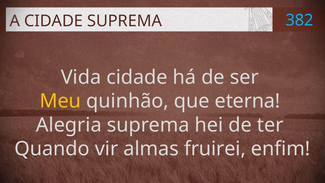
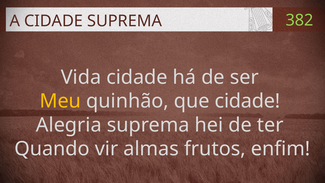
382 colour: light blue -> light green (299, 20)
que eterna: eterna -> cidade (247, 101)
fruirei: fruirei -> frutos (215, 149)
